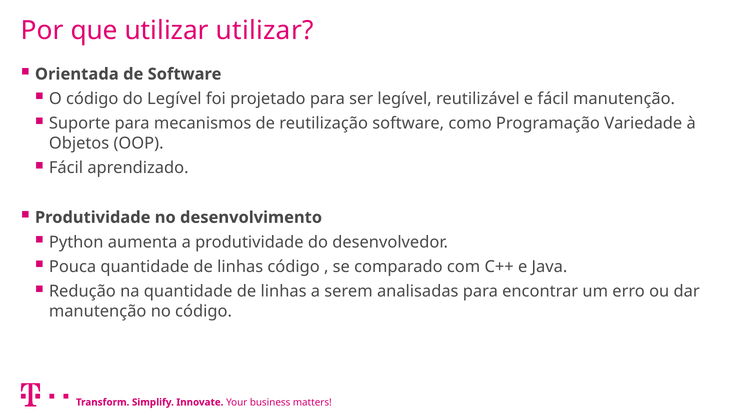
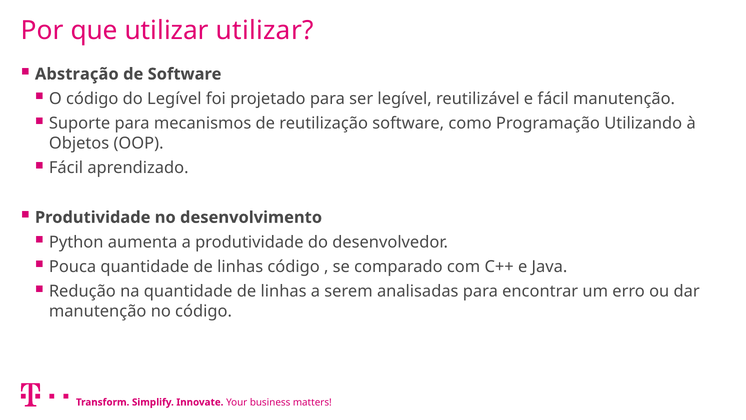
Orientada: Orientada -> Abstração (77, 74)
Variedade: Variedade -> Utilizando (643, 123)
